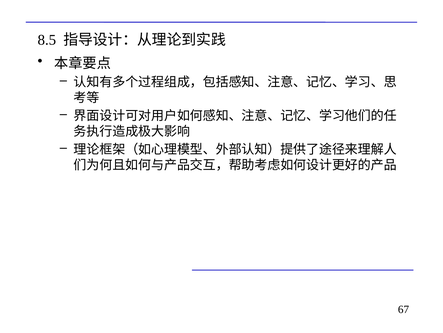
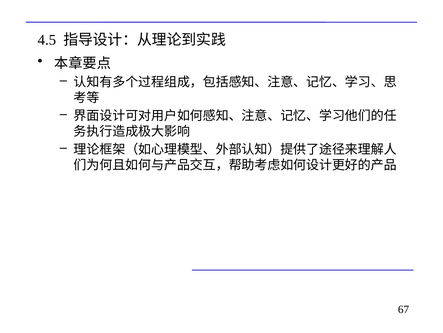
8.5: 8.5 -> 4.5 (47, 40)
